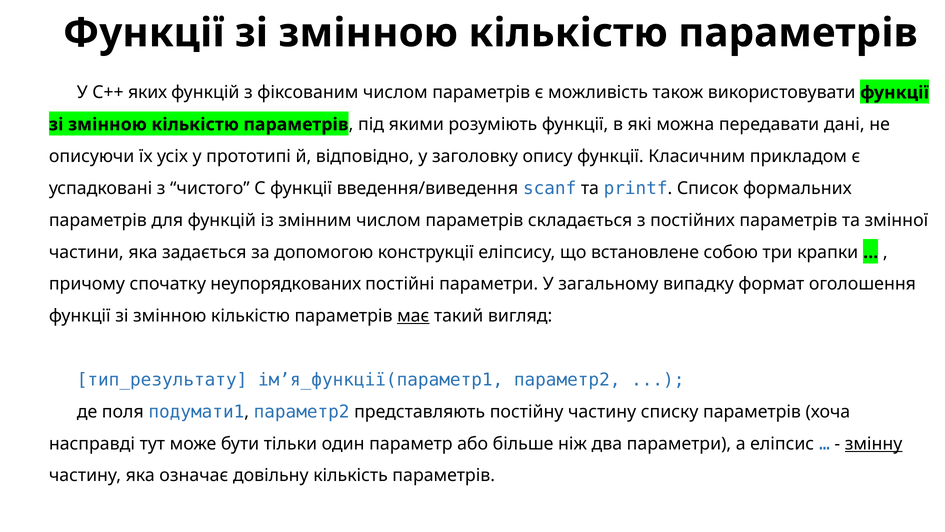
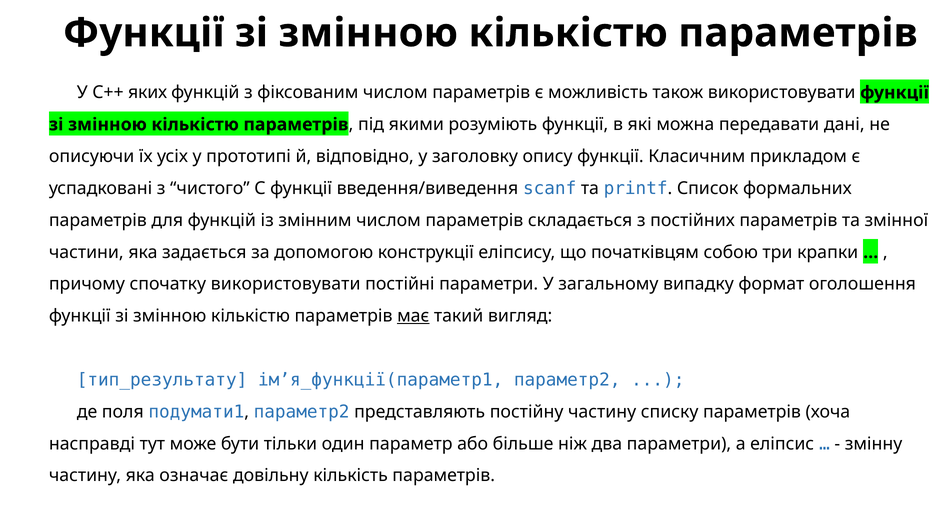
встановлене: встановлене -> початківцям (645, 252)
неупорядкованих: неупорядкованих -> використовувати (286, 284)
змінну underline: present -> none (874, 443)
